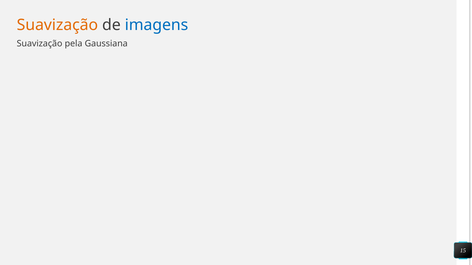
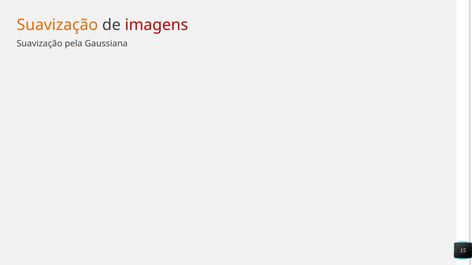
imagens colour: blue -> red (157, 25)
